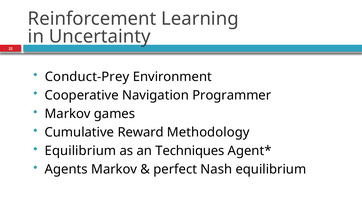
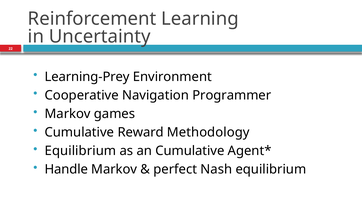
Conduct-Prey: Conduct-Prey -> Learning-Prey (87, 77)
an Techniques: Techniques -> Cumulative (190, 151)
Agents: Agents -> Handle (66, 169)
